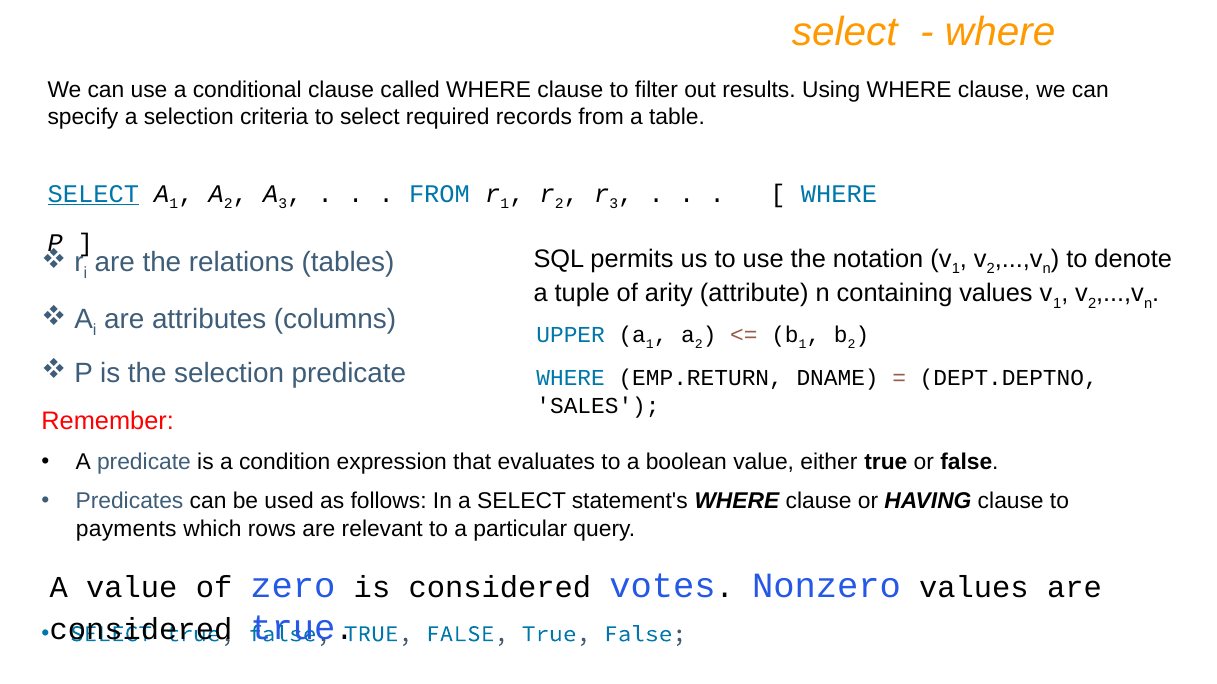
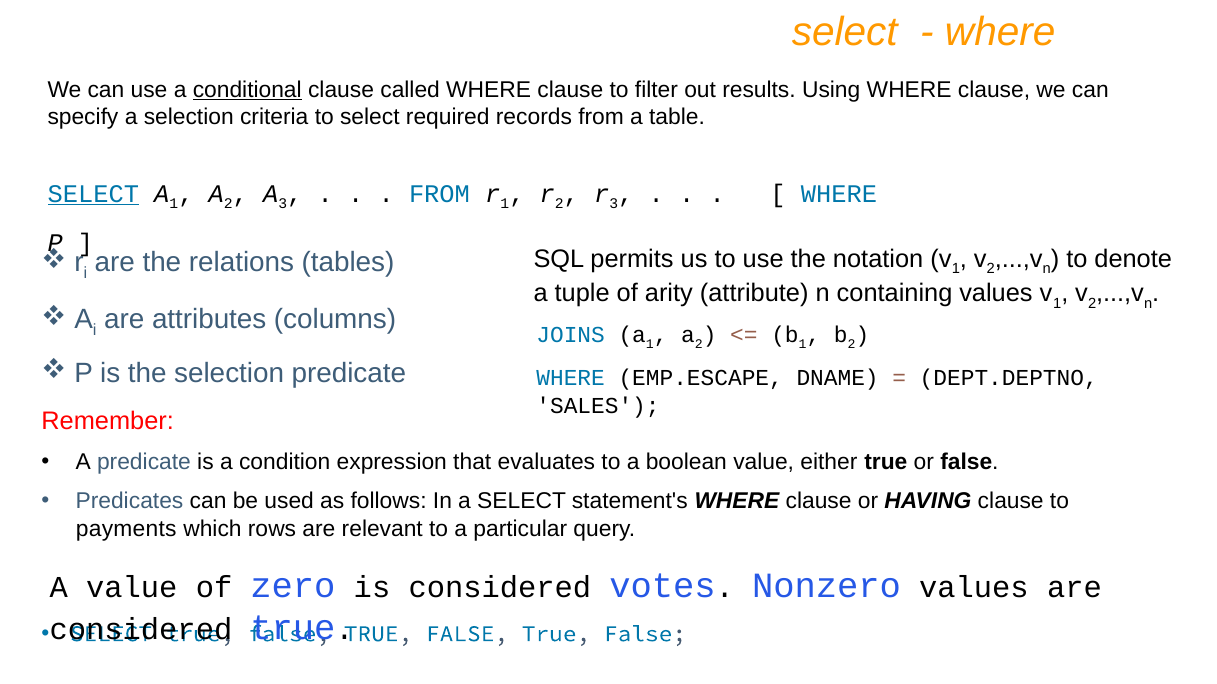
conditional underline: none -> present (247, 90)
UPPER: UPPER -> JOINS (571, 336)
EMP.RETURN: EMP.RETURN -> EMP.ESCAPE (701, 379)
